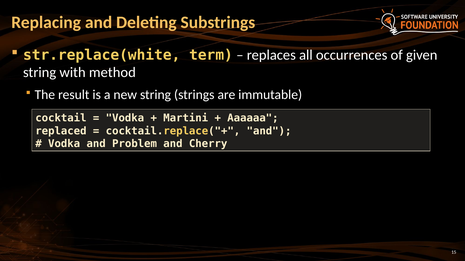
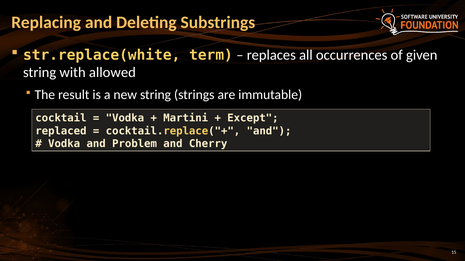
method: method -> allowed (112, 72)
Aaaaaa: Aaaaaa -> Except (253, 118)
